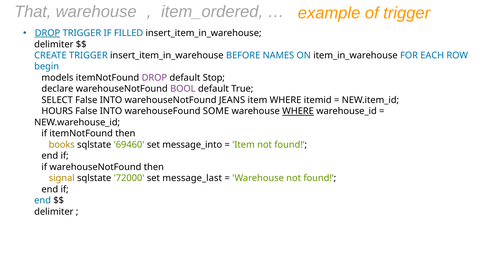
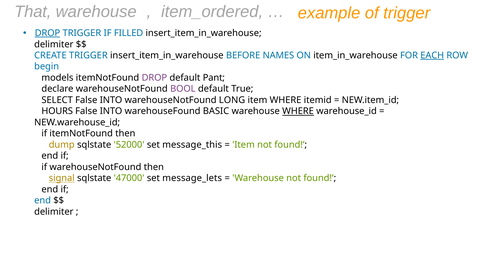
EACH underline: none -> present (432, 55)
Stop: Stop -> Pant (214, 78)
JEANS: JEANS -> LONG (232, 100)
SOME: SOME -> BASIC (216, 111)
books: books -> dump (62, 145)
69460: 69460 -> 52000 (129, 145)
message_into: message_into -> message_this (192, 145)
signal underline: none -> present (62, 178)
72000: 72000 -> 47000 (129, 178)
message_last: message_last -> message_lets (192, 178)
